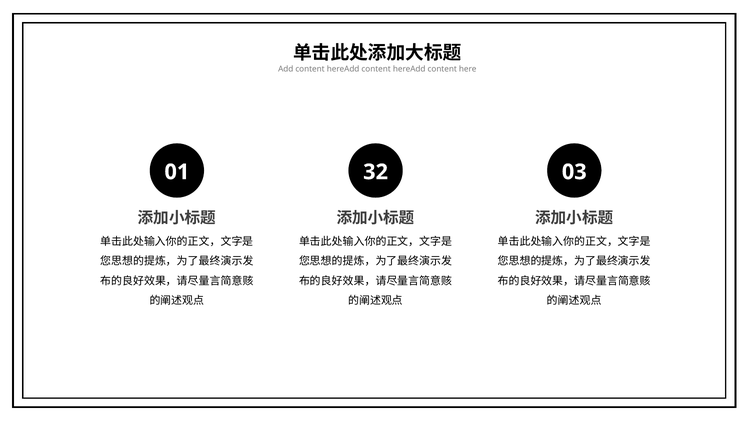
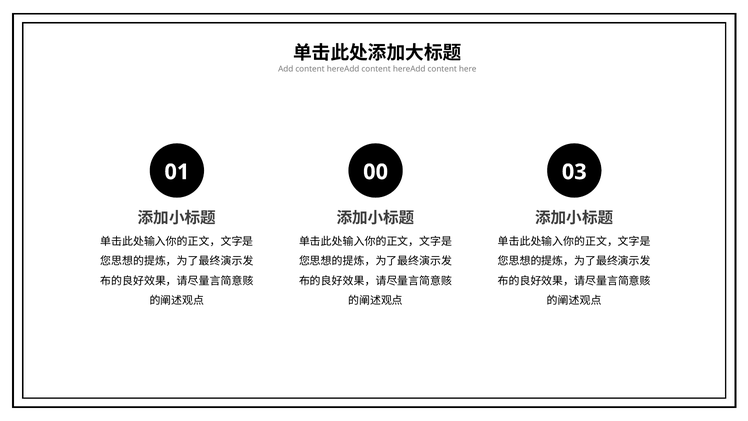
32: 32 -> 00 (376, 172)
